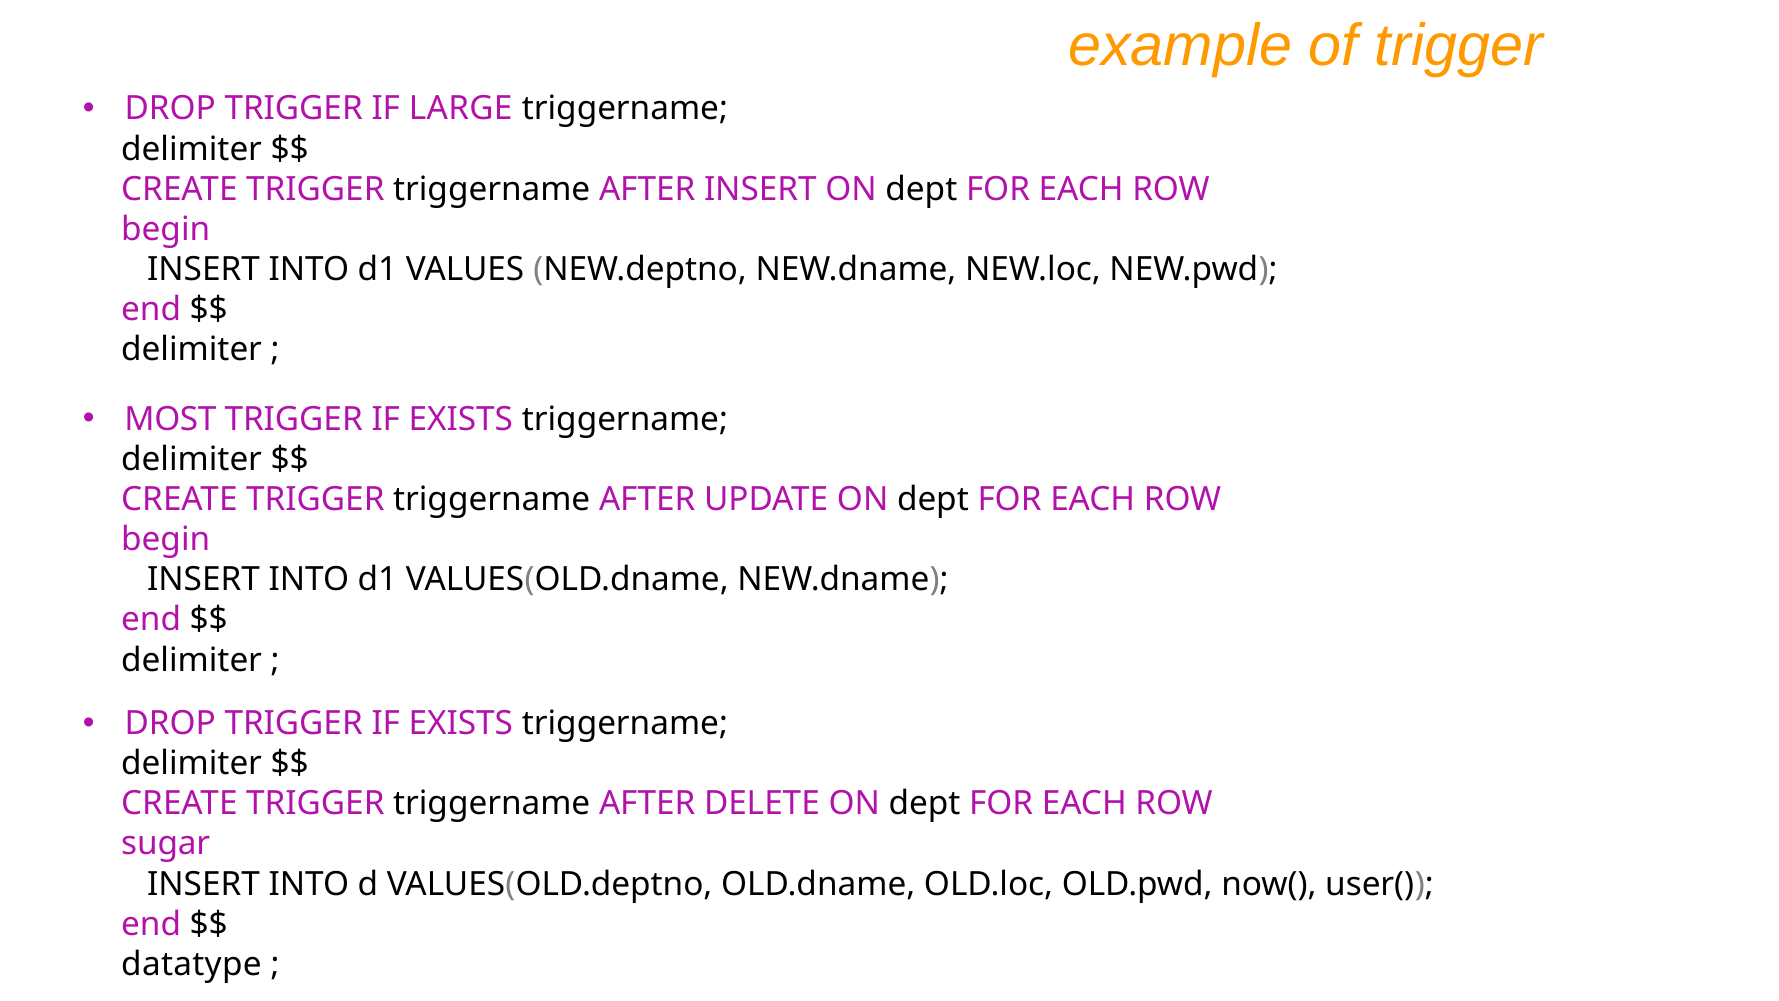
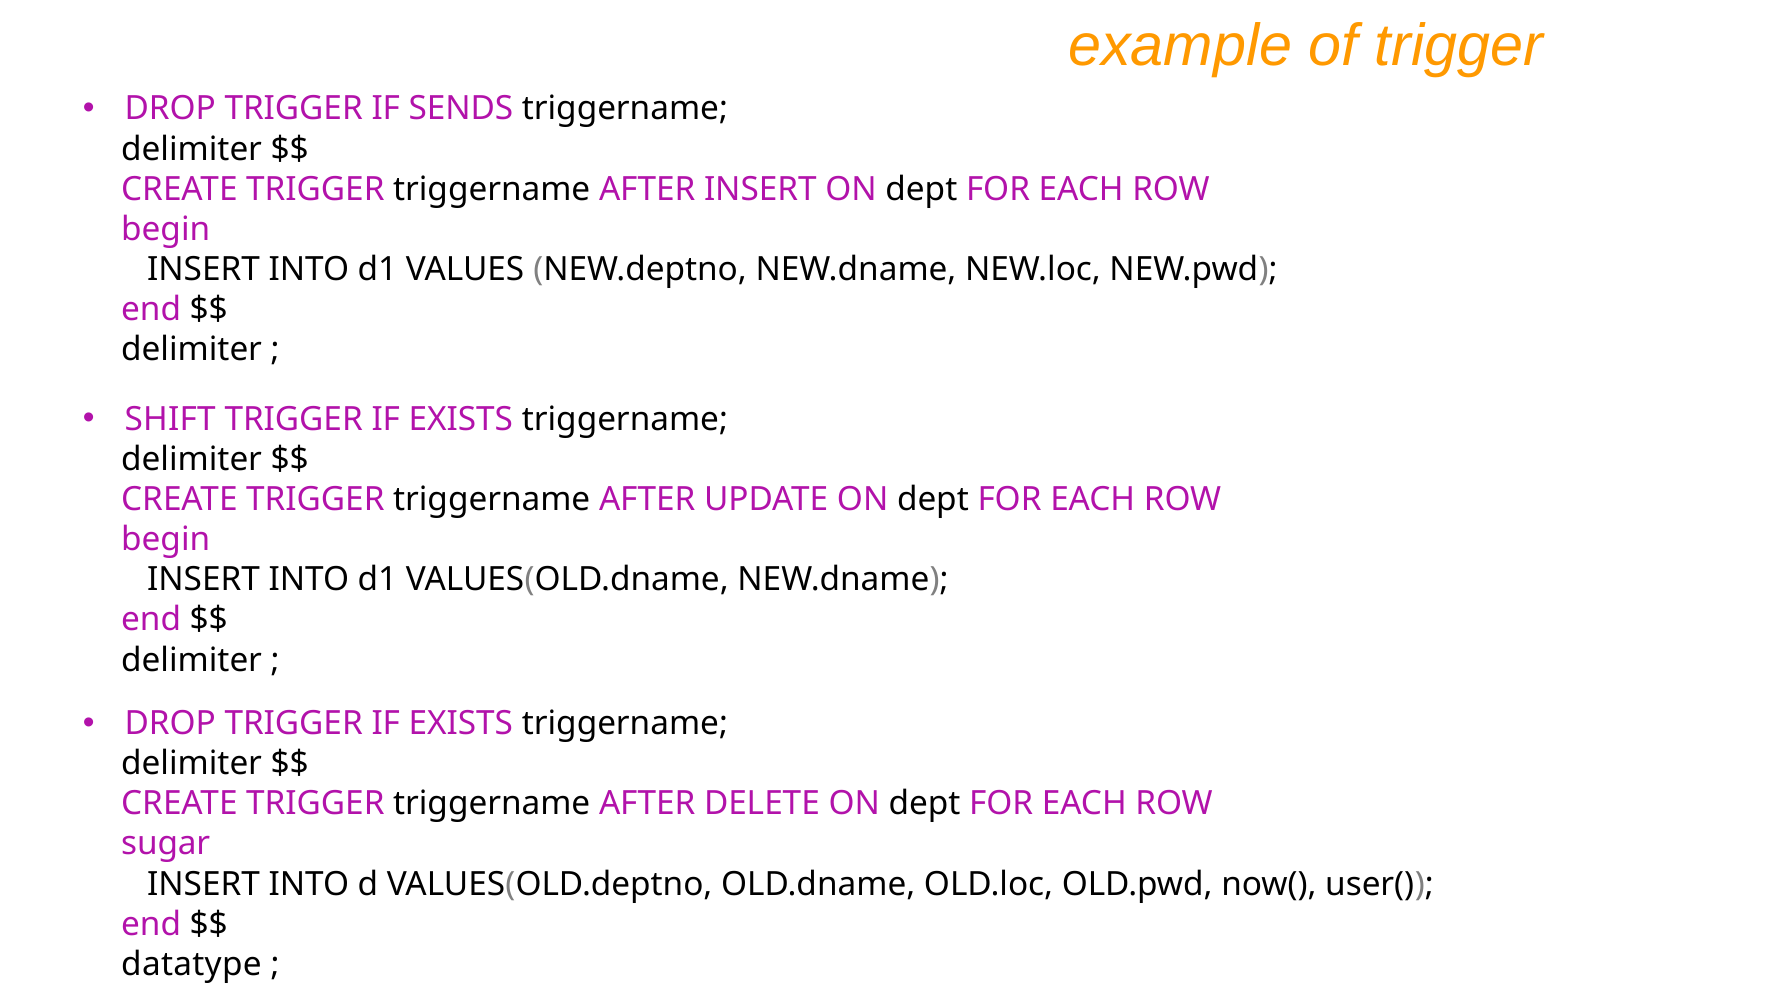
LARGE: LARGE -> SENDS (461, 109)
MOST: MOST -> SHIFT (170, 420)
